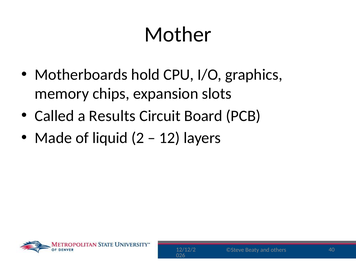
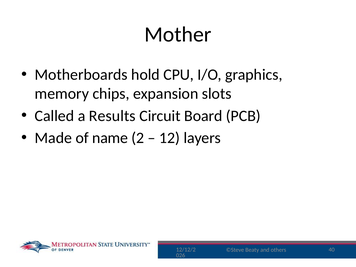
liquid: liquid -> name (110, 138)
